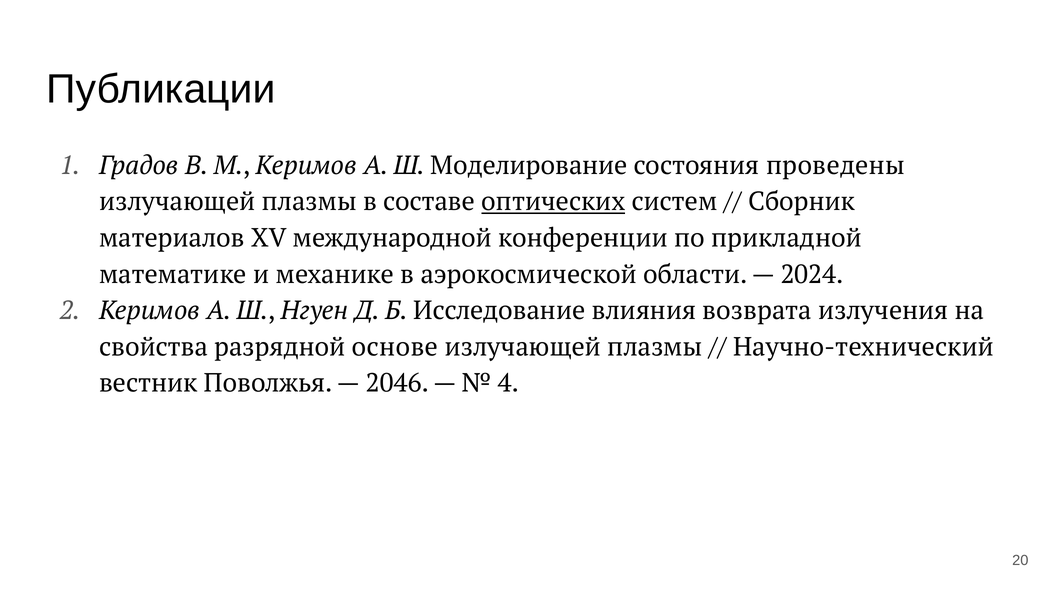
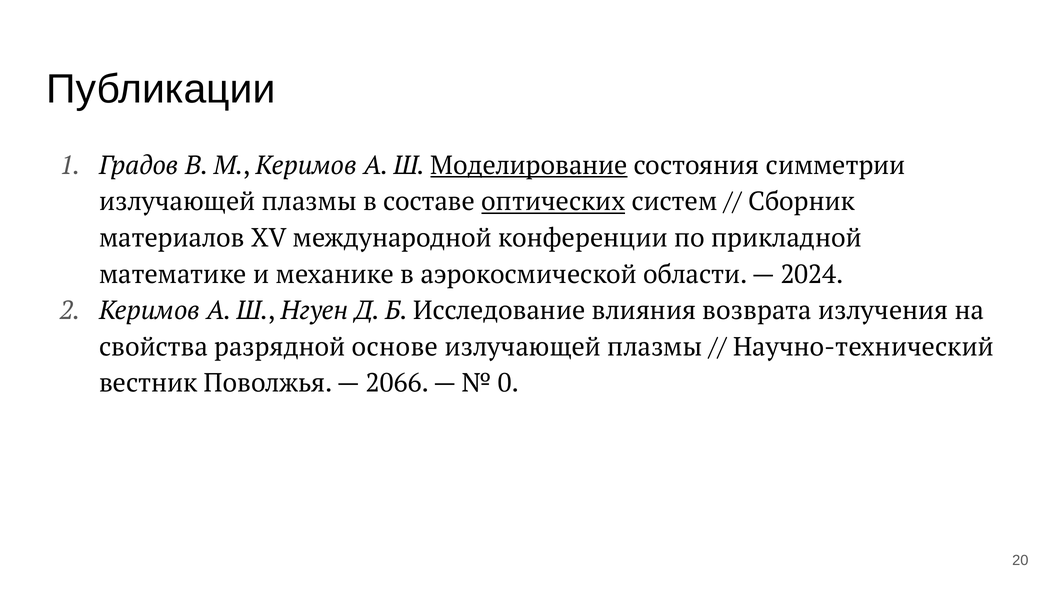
Моделирование underline: none -> present (529, 166)
проведены: проведены -> симметрии (836, 166)
2046: 2046 -> 2066 (397, 383)
4: 4 -> 0 (509, 383)
